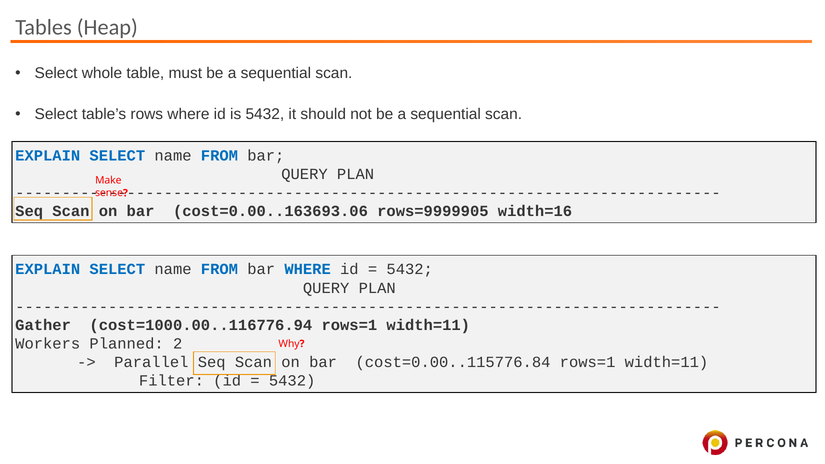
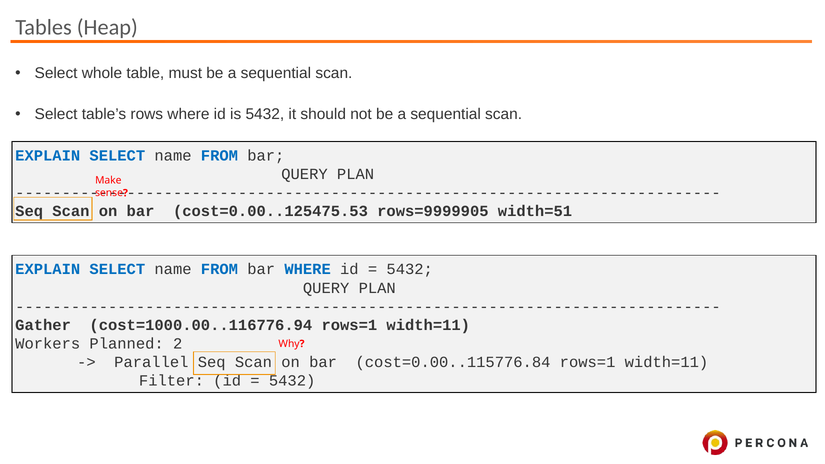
cost=0.00..163693.06: cost=0.00..163693.06 -> cost=0.00..125475.53 (270, 211)
width=16: width=16 -> width=51 (535, 211)
